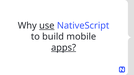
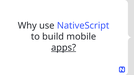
use underline: present -> none (47, 26)
